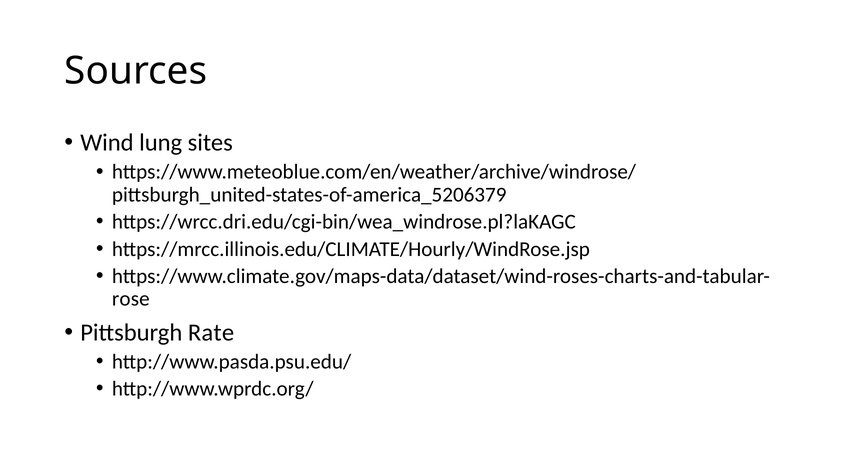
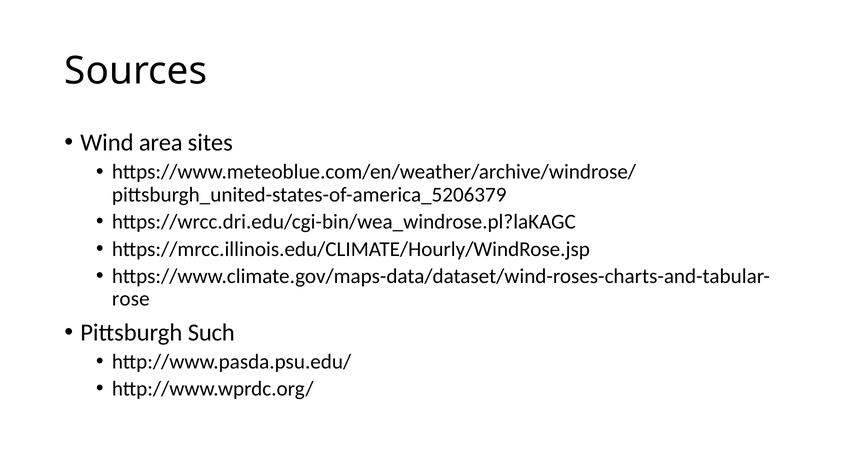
lung: lung -> area (161, 143)
Rate: Rate -> Such (211, 333)
